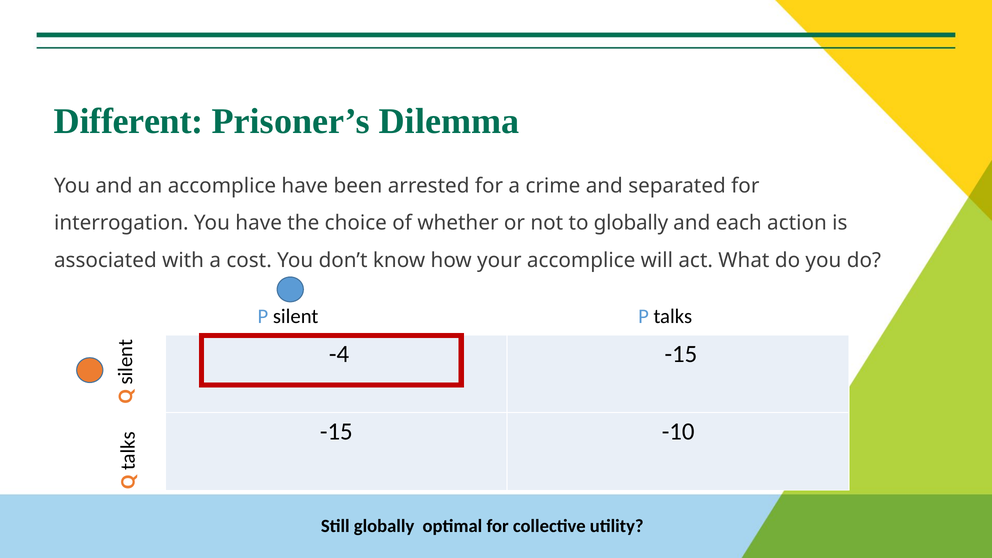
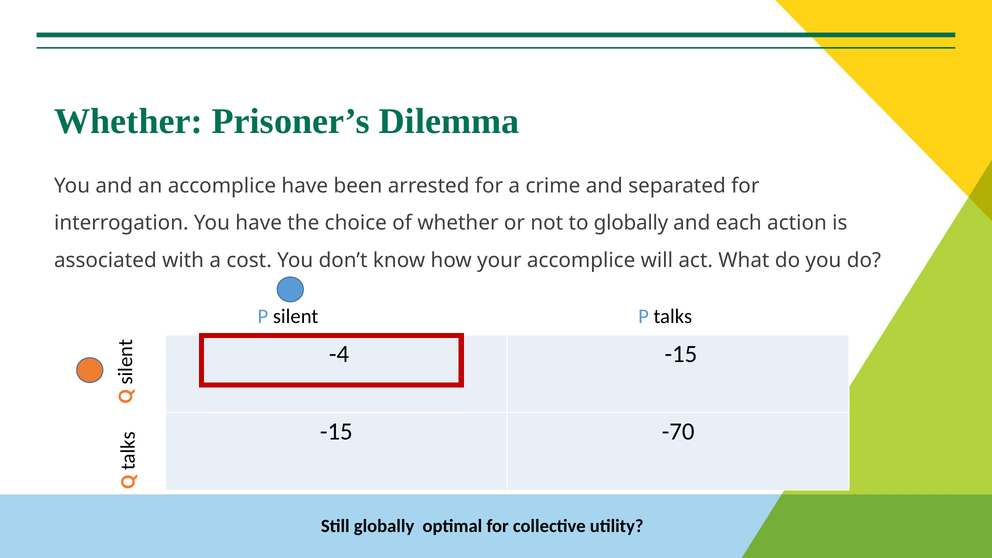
Different: Different -> Whether (128, 121)
-10: -10 -> -70 (678, 432)
